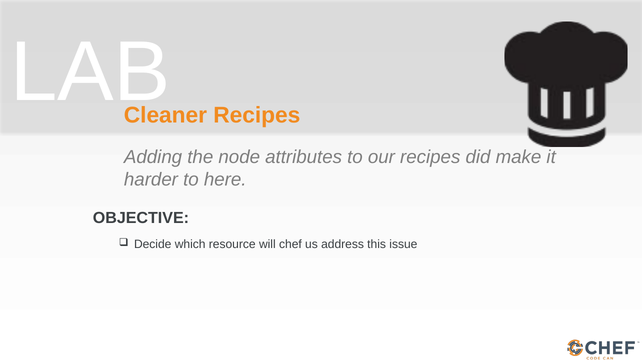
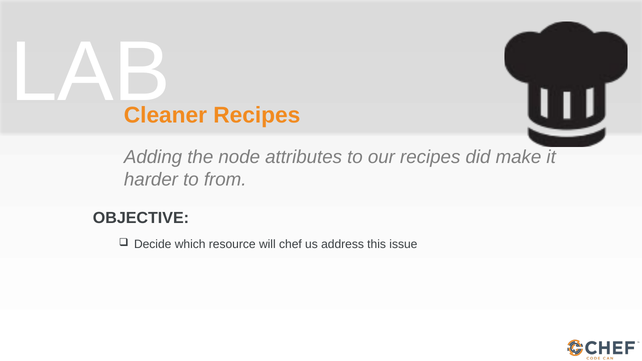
here: here -> from (225, 179)
